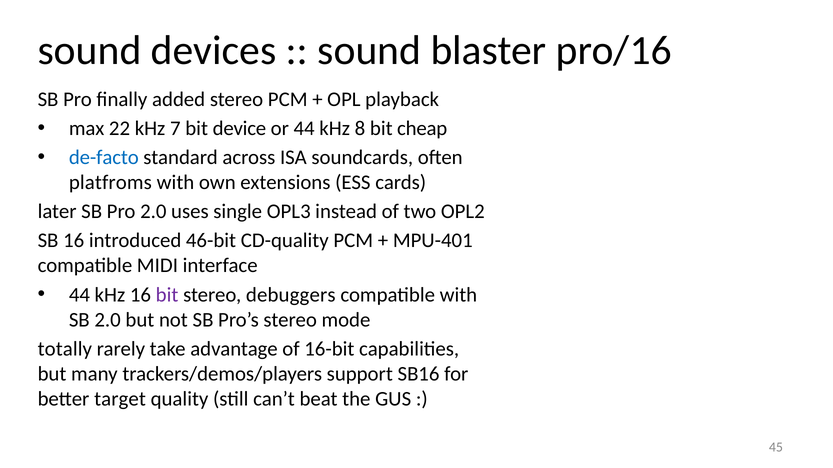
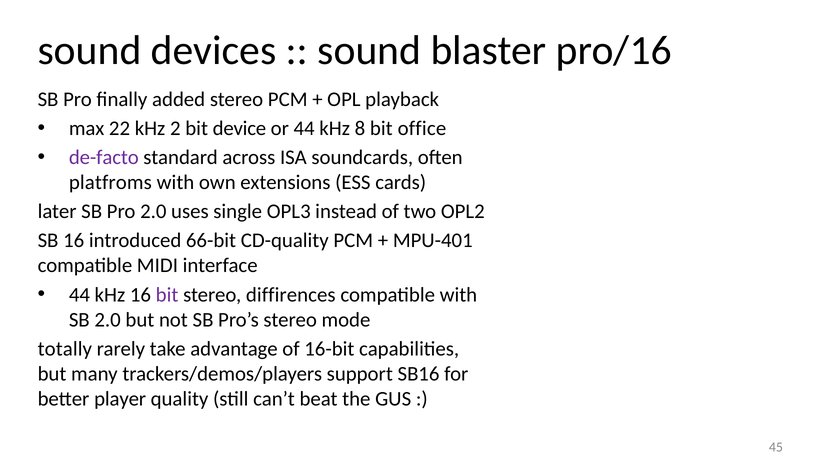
7: 7 -> 2 (175, 128)
cheap: cheap -> office (422, 128)
de-facto colour: blue -> purple (104, 158)
46-bit: 46-bit -> 66-bit (211, 241)
debuggers: debuggers -> diffirences (291, 295)
target: target -> player (120, 399)
